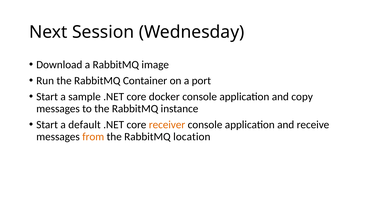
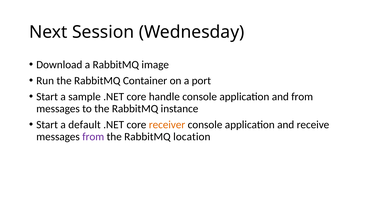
docker: docker -> handle (164, 97)
and copy: copy -> from (302, 97)
from colour: orange -> purple (93, 137)
